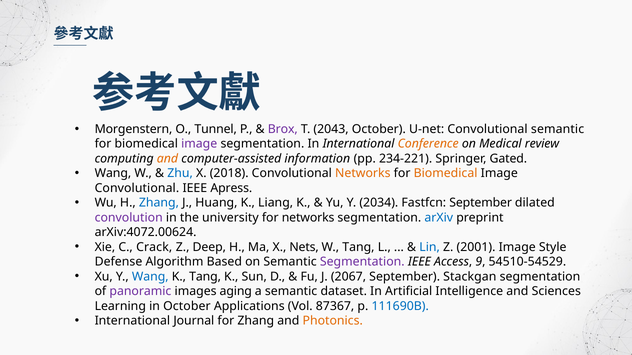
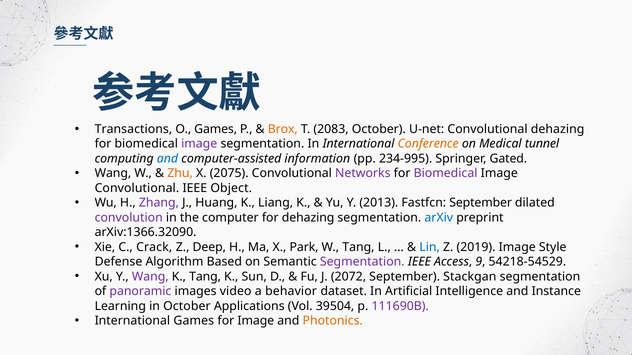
Morgenstern: Morgenstern -> Transactions (133, 129)
O Tunnel: Tunnel -> Games (216, 129)
Brox colour: purple -> orange (283, 129)
2043: 2043 -> 2083 (331, 129)
Convolutional semantic: semantic -> dehazing (558, 129)
review: review -> tunnel (542, 144)
and colour: orange -> blue (167, 159)
234-221: 234-221 -> 234-995 (406, 159)
Zhu colour: blue -> orange (180, 174)
2018: 2018 -> 2075 (229, 174)
Networks colour: orange -> purple (363, 174)
Biomedical colour: orange -> purple (446, 174)
Apress: Apress -> Object (231, 188)
Zhang colour: blue -> purple (159, 203)
2034: 2034 -> 2013 (379, 203)
university: university -> computer (230, 218)
for networks: networks -> dehazing (308, 218)
arXiv:4072.00624: arXiv:4072.00624 -> arXiv:1366.32090 (146, 233)
Nets: Nets -> Park (304, 247)
2001: 2001 -> 2019 (476, 247)
54510-54529: 54510-54529 -> 54218-54529 (527, 262)
Wang colour: blue -> purple (150, 277)
2067: 2067 -> 2072 (349, 277)
aging: aging -> video (236, 292)
a semantic: semantic -> behavior (291, 292)
Sciences: Sciences -> Instance (556, 292)
87367: 87367 -> 39504 (335, 306)
111690B colour: blue -> purple (400, 306)
International Journal: Journal -> Games (194, 321)
for Zhang: Zhang -> Image (256, 321)
